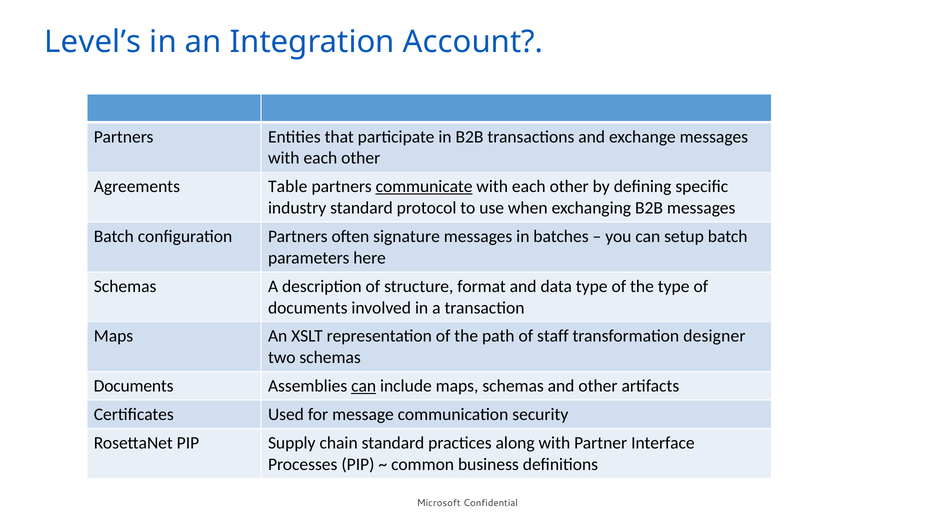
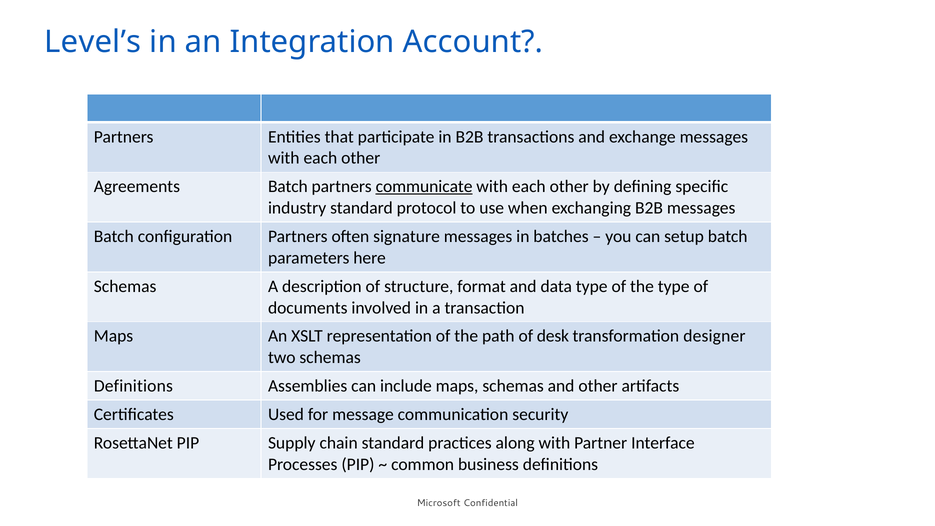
Agreements Table: Table -> Batch (288, 187)
staff: staff -> desk (553, 336)
Documents: Documents -> Definitions (133, 386)
can underline: present -> none (364, 386)
